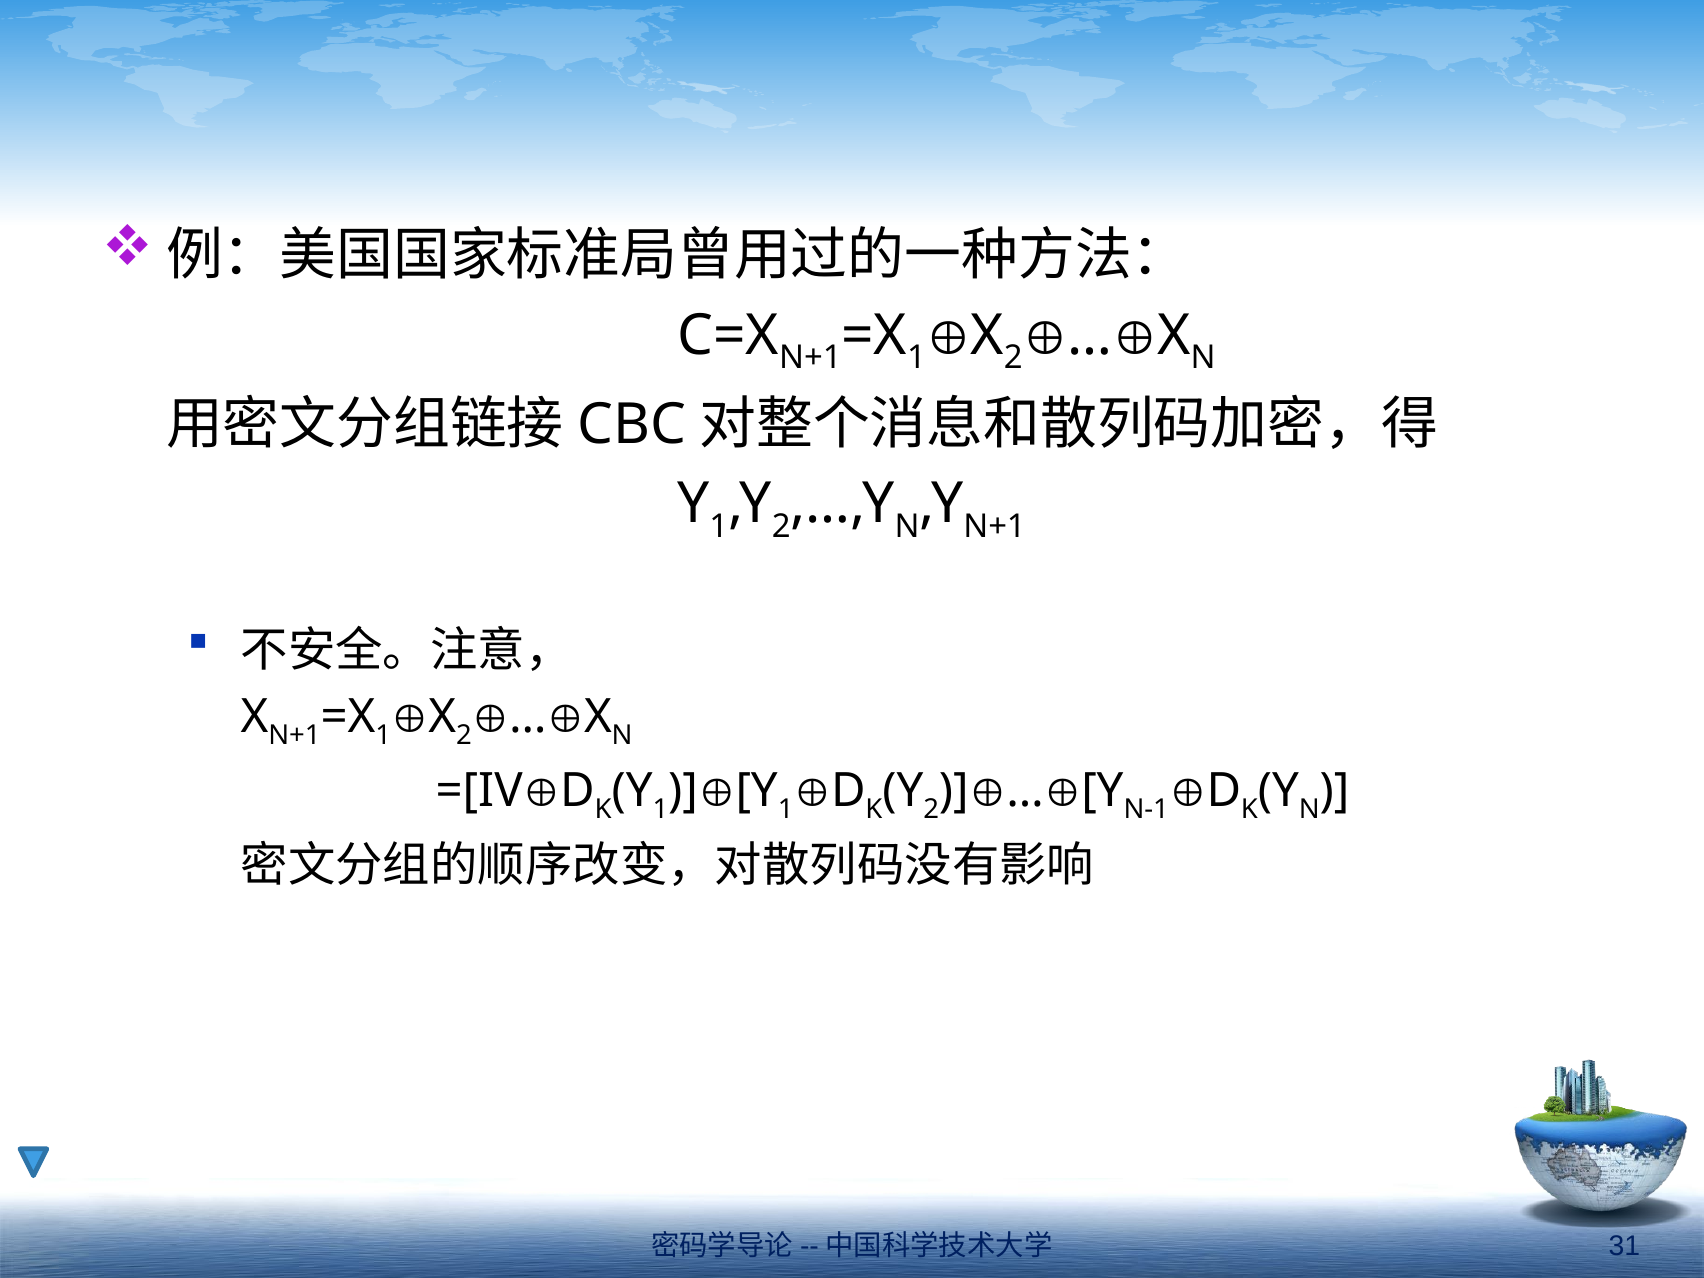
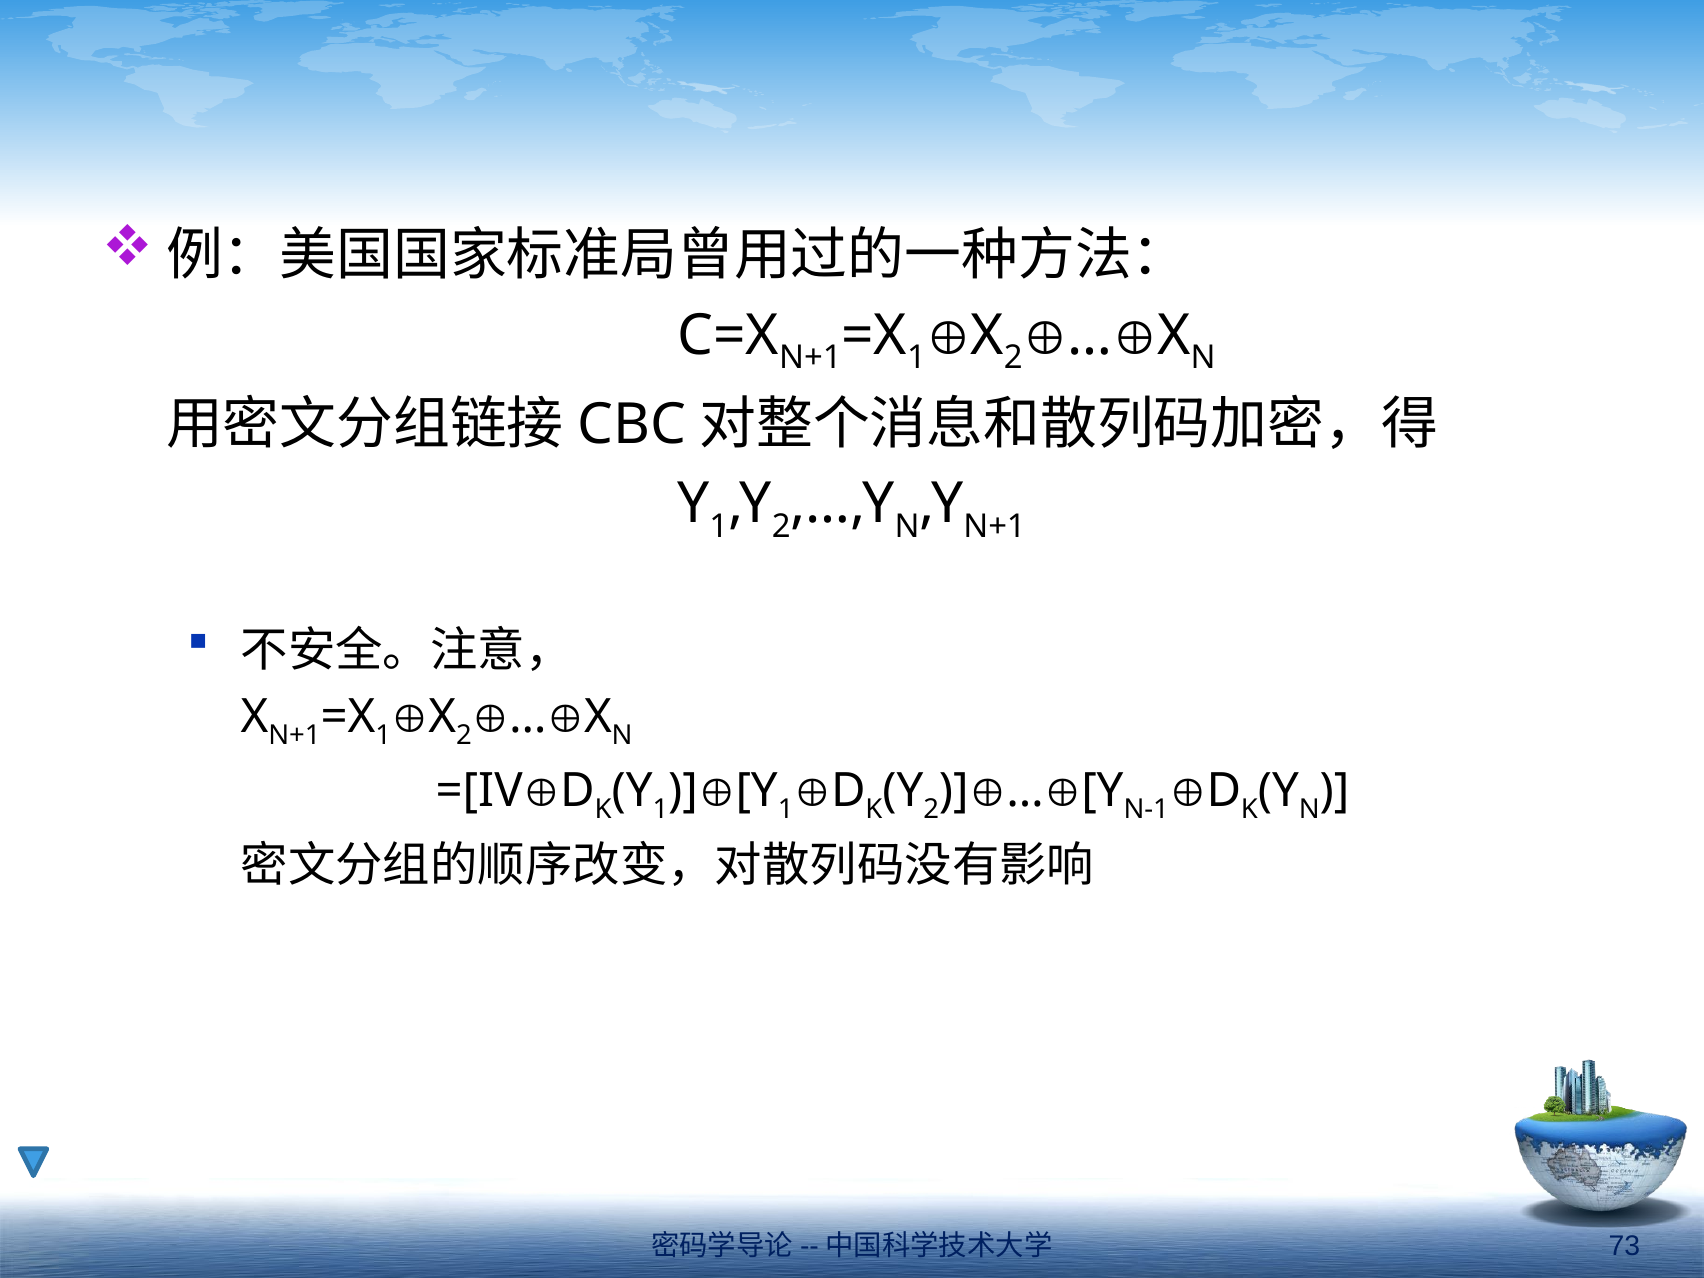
31: 31 -> 73 (1624, 1246)
